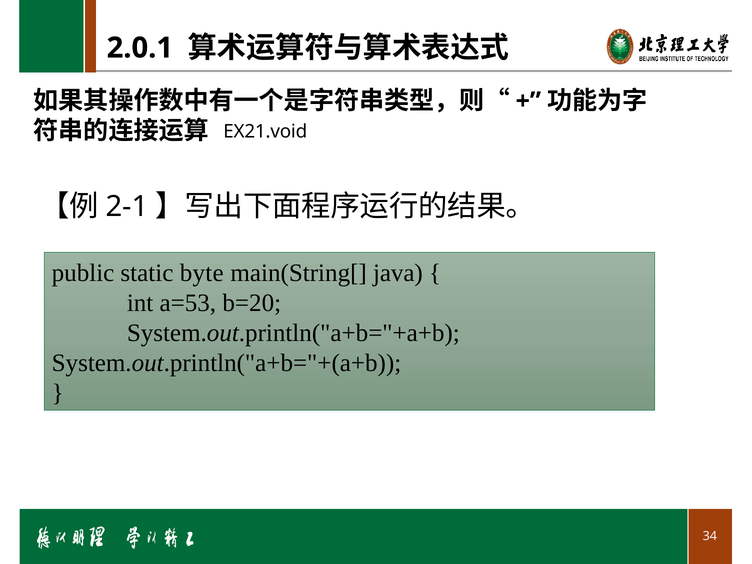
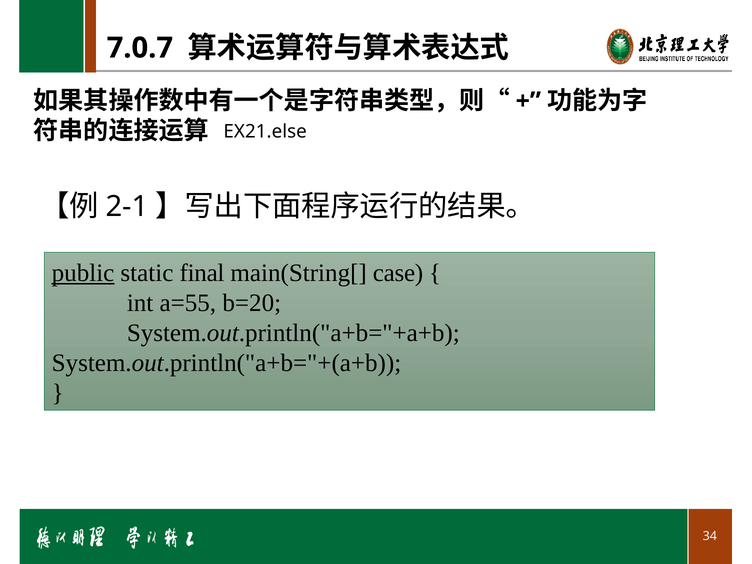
2.0.1: 2.0.1 -> 7.0.7 (140, 48)
EX21.void: EX21.void -> EX21.else (265, 132)
public underline: none -> present (83, 273)
byte: byte -> final (202, 273)
java: java -> case (398, 273)
a=53: a=53 -> a=55 (188, 303)
